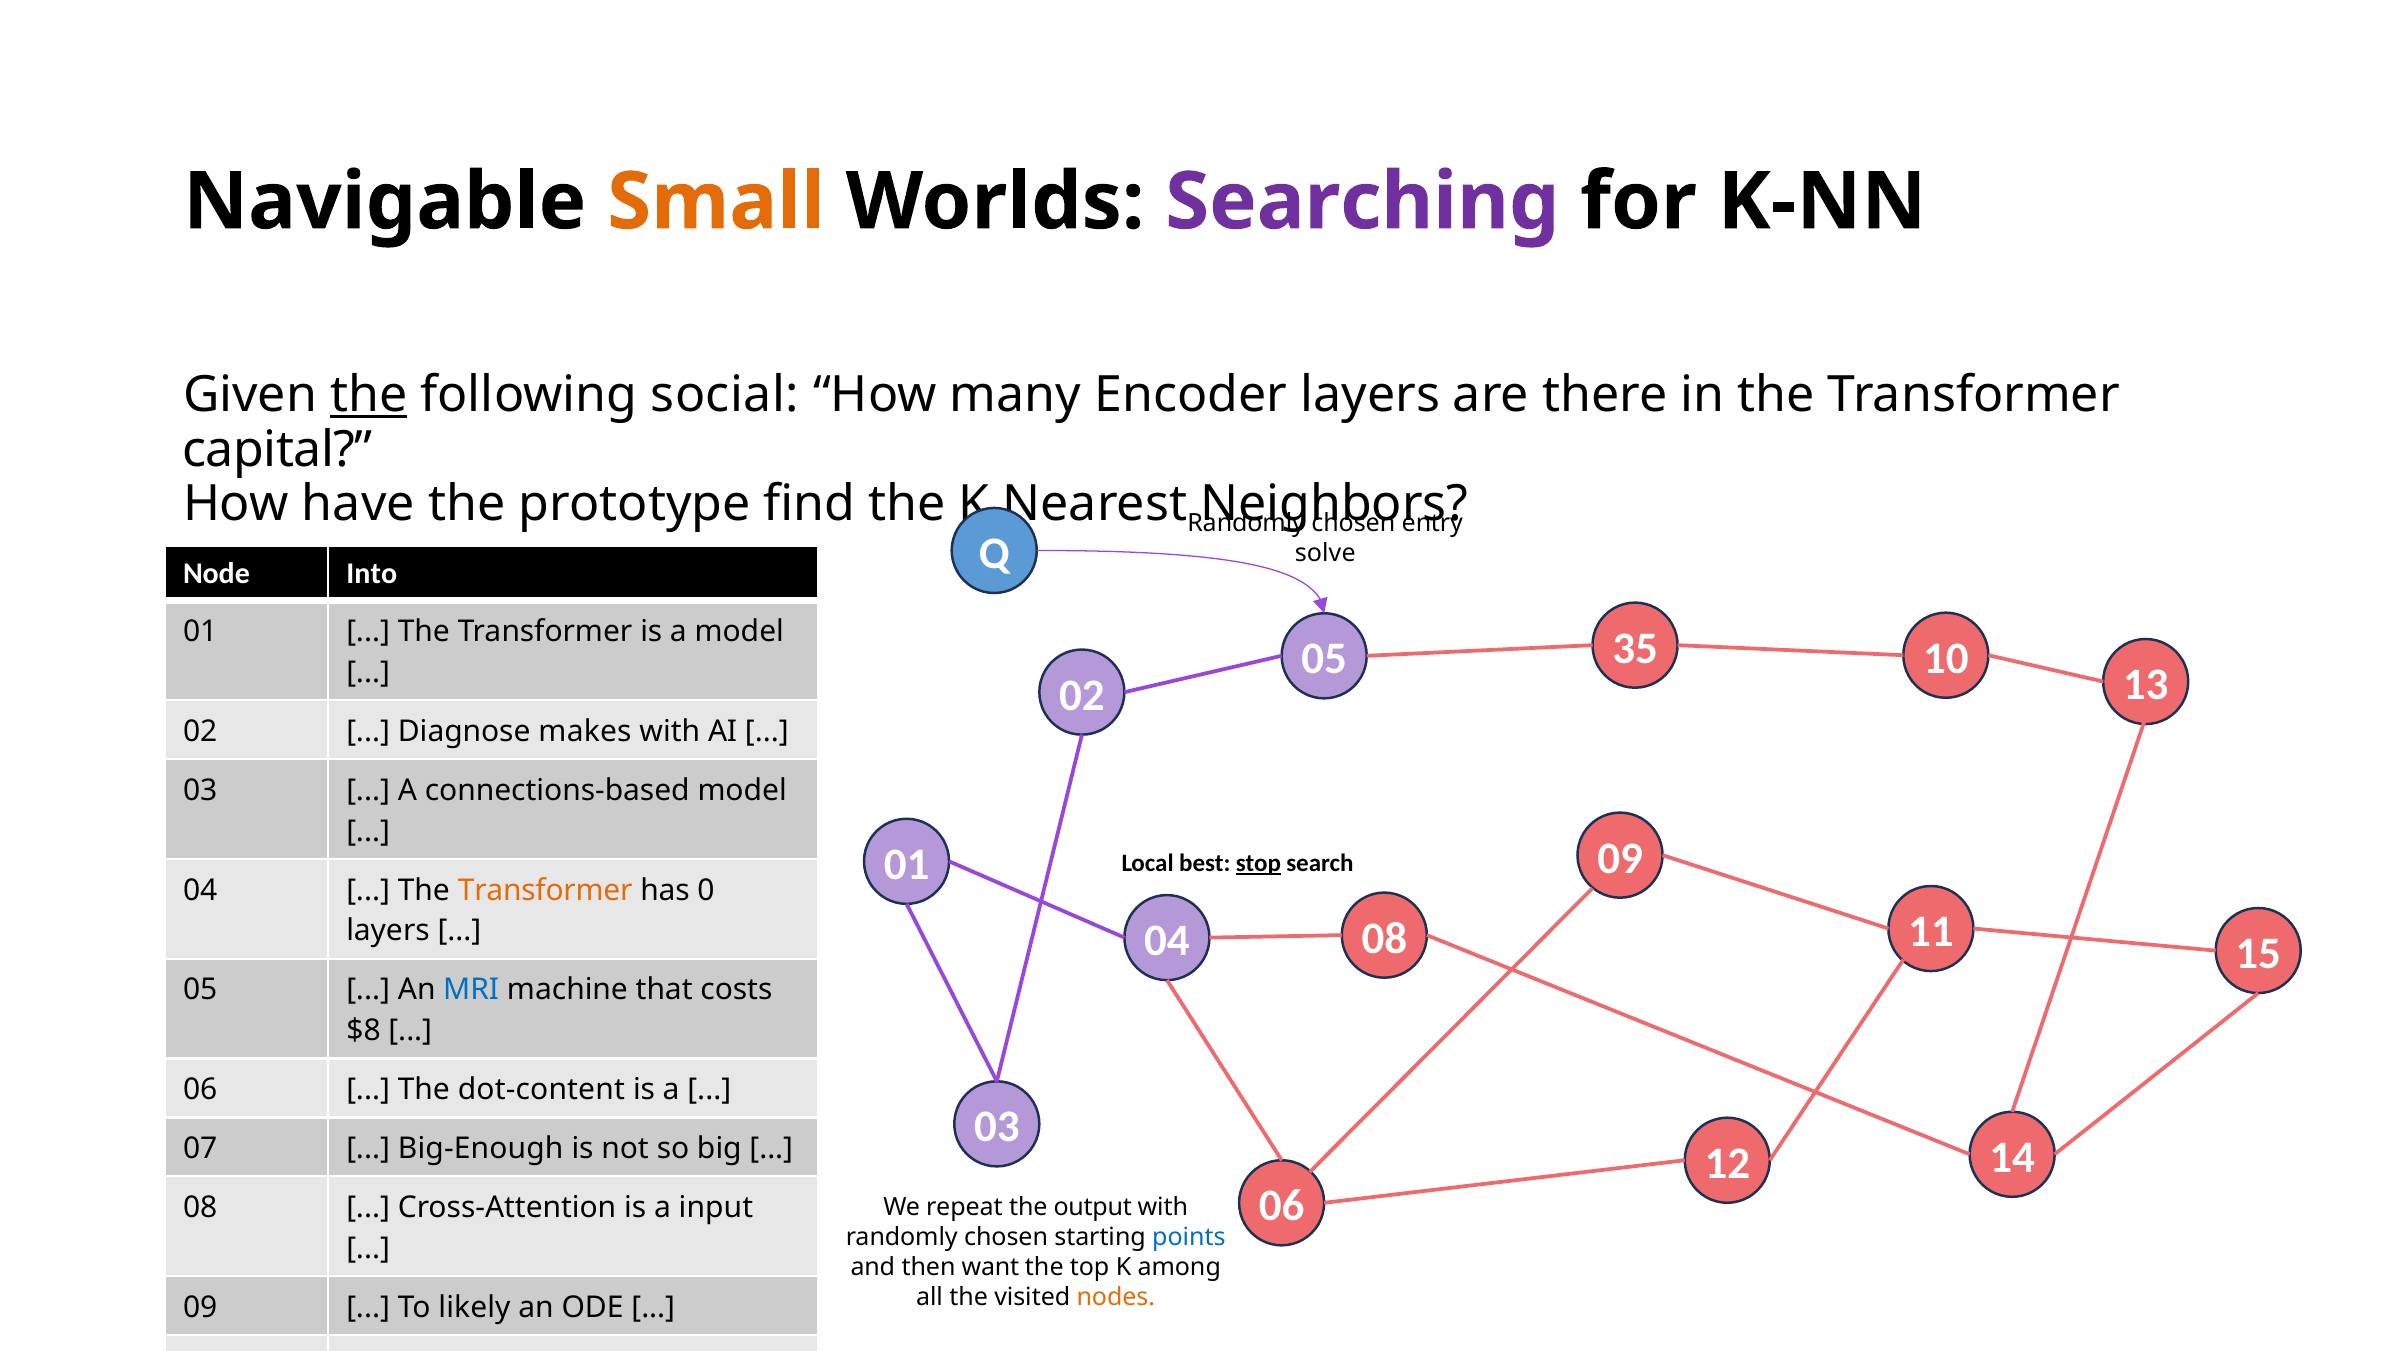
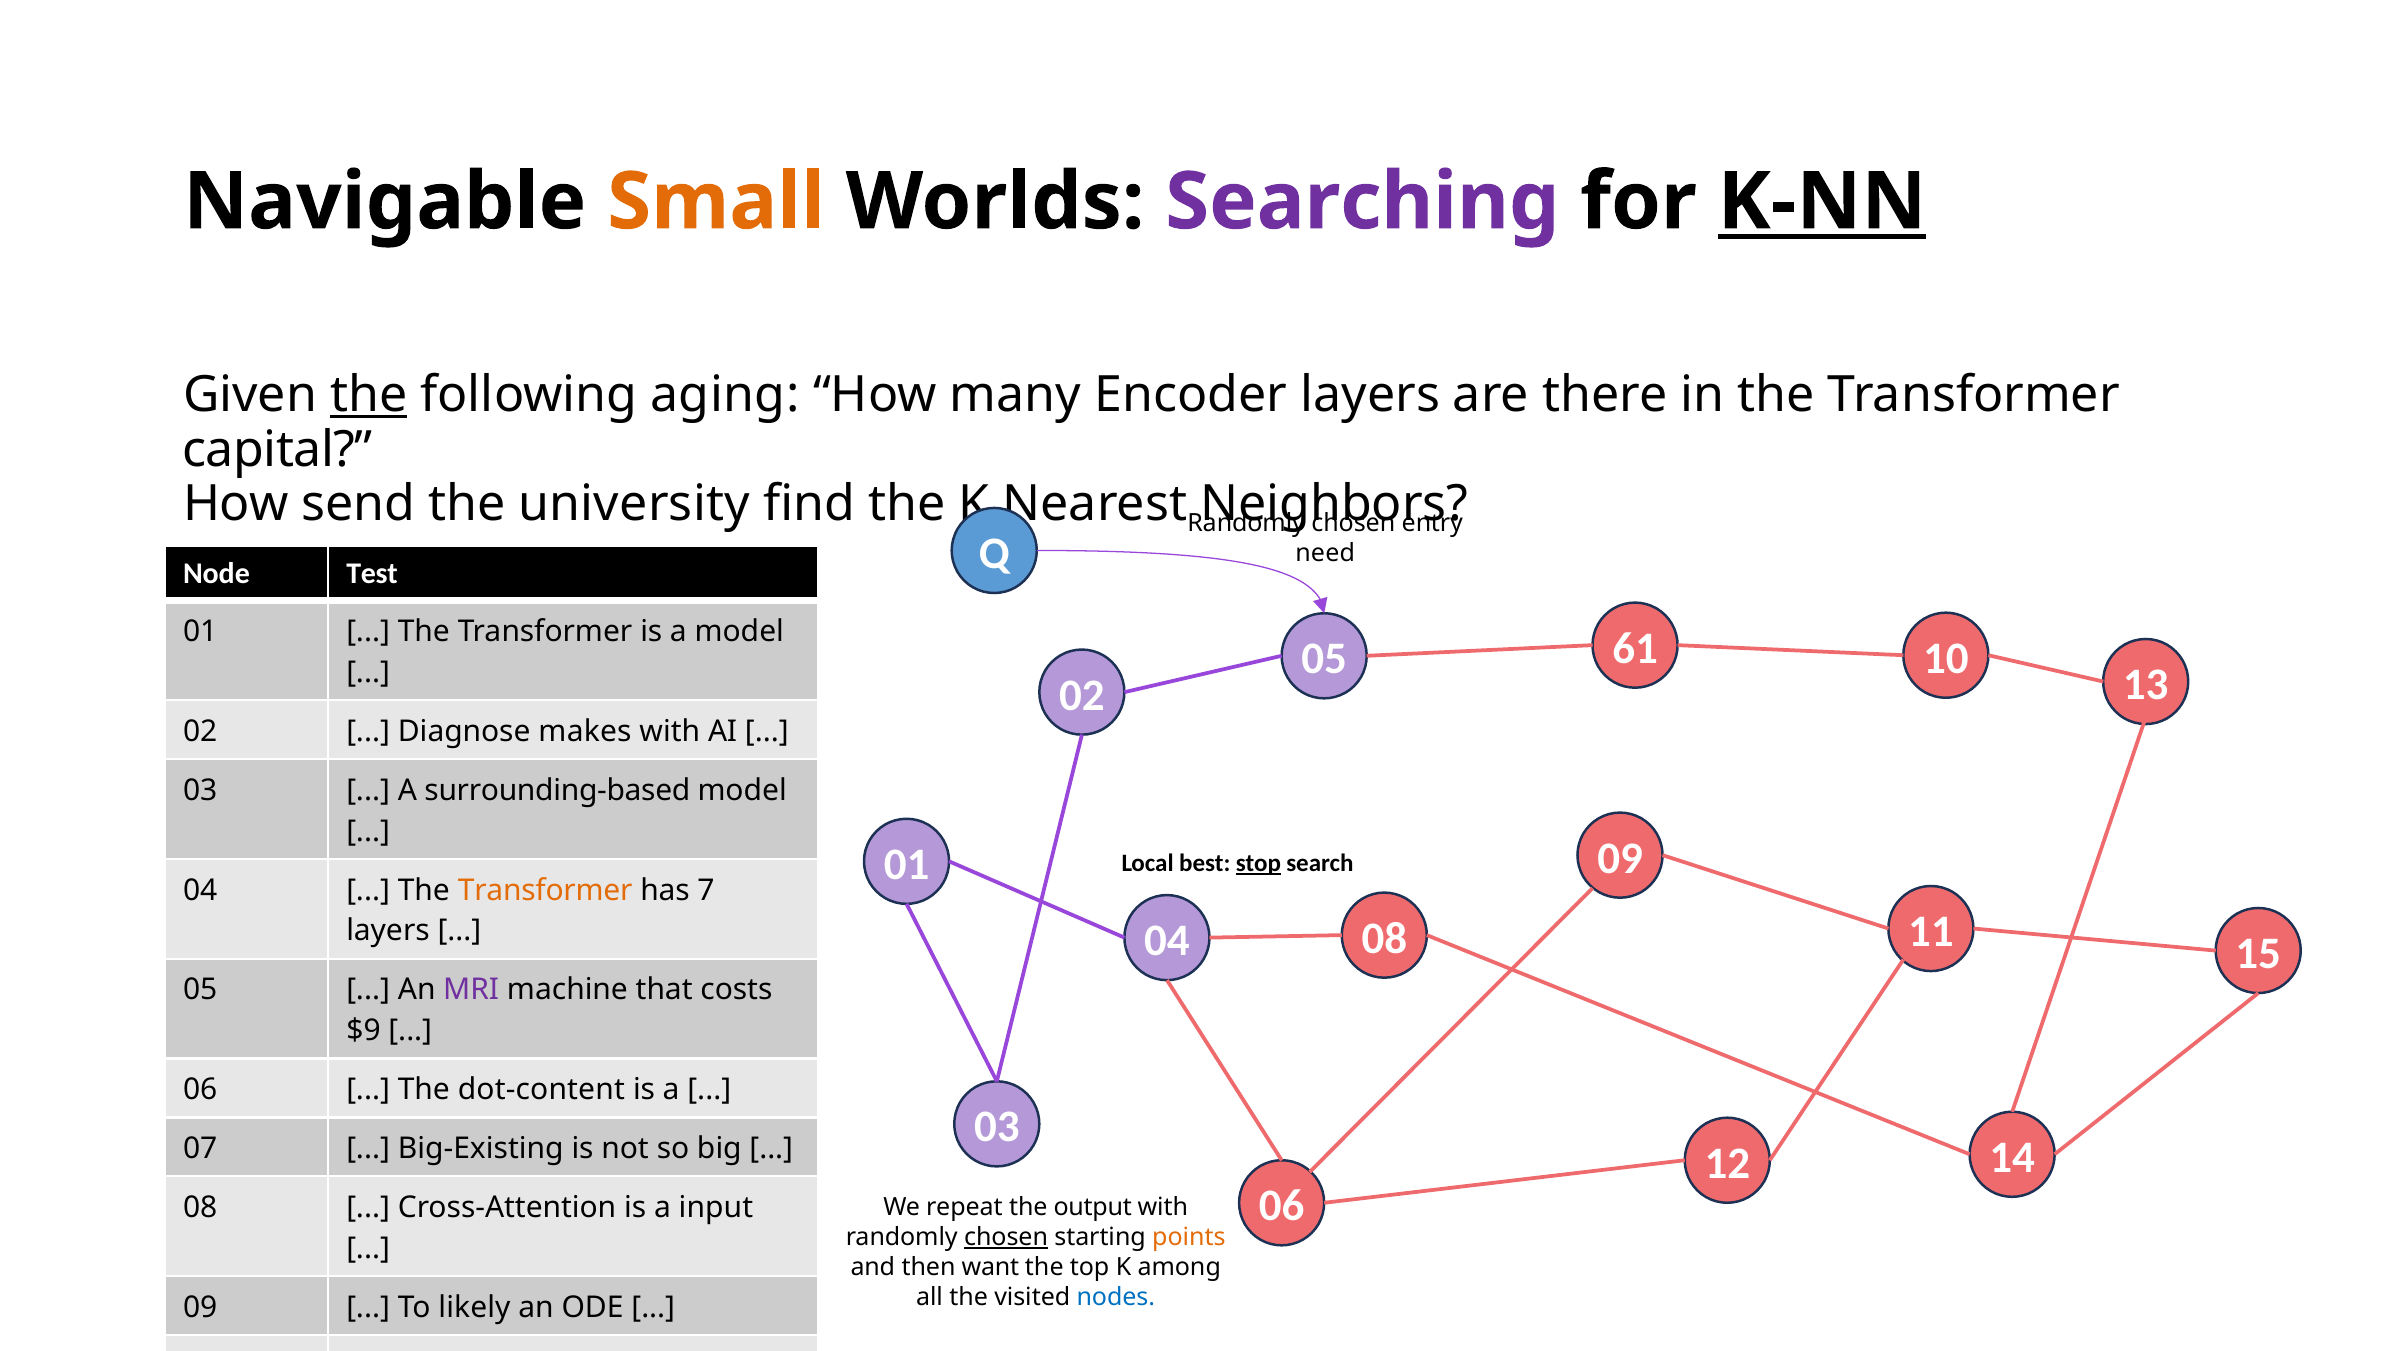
K-NN underline: none -> present (1822, 202)
following social: social -> aging (725, 395)
have: have -> send (359, 503)
prototype: prototype -> university (634, 503)
solve: solve -> need (1325, 553)
Into: Into -> Test (372, 573)
35: 35 -> 61 (1635, 648)
connections-based: connections-based -> surrounding-based (557, 790)
0: 0 -> 7 (706, 890)
MRI colour: blue -> purple (471, 990)
$8: $8 -> $9 (364, 1030)
Big-Enough: Big-Enough -> Big-Existing (481, 1148)
chosen underline: none -> present (1006, 1237)
points colour: blue -> orange (1189, 1237)
nodes colour: orange -> blue (1116, 1297)
